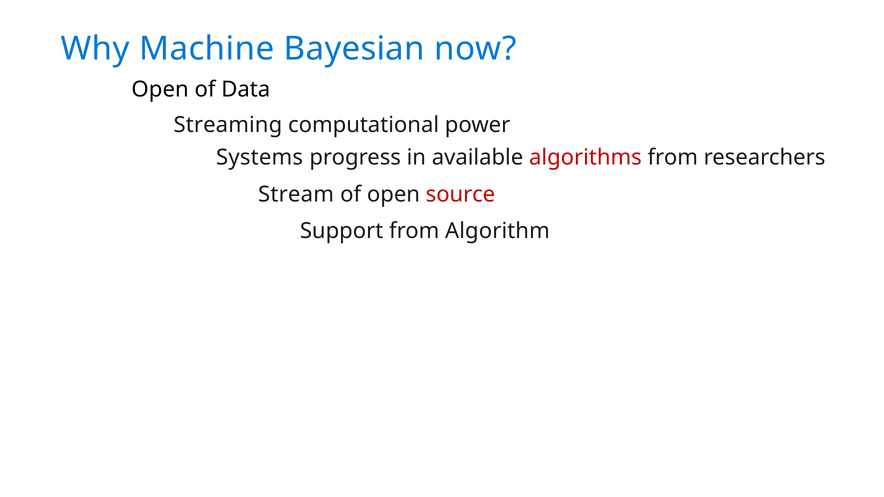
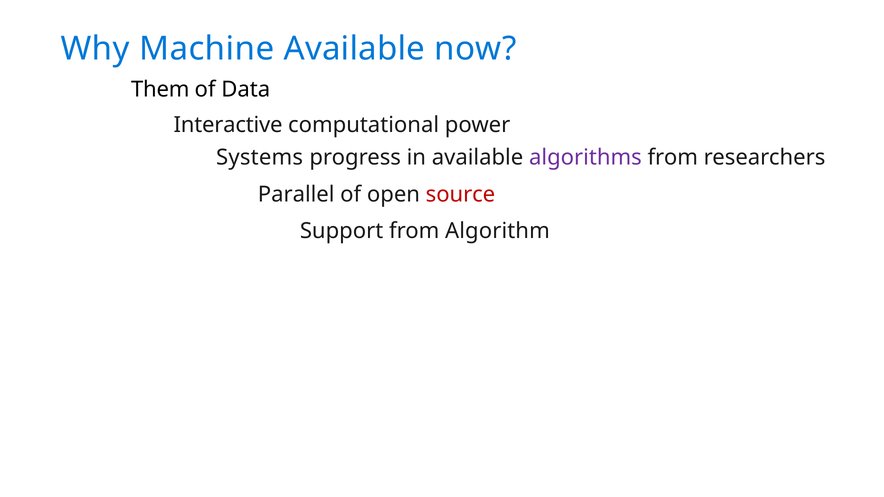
Machine Bayesian: Bayesian -> Available (354, 49)
Open: Open -> Them (160, 89)
Streaming: Streaming -> Interactive (228, 125)
algorithms colour: red -> purple (585, 158)
Stream: Stream -> Parallel (296, 194)
